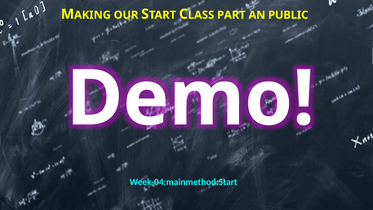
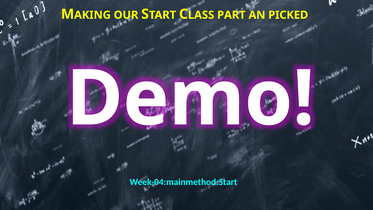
PUBLIC: PUBLIC -> PICKED (288, 15)
